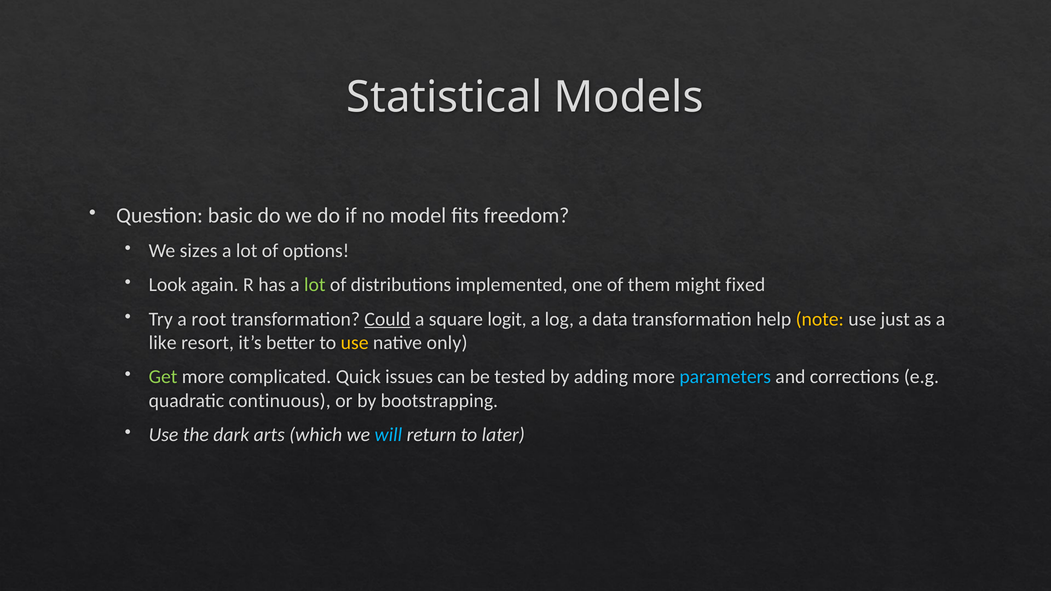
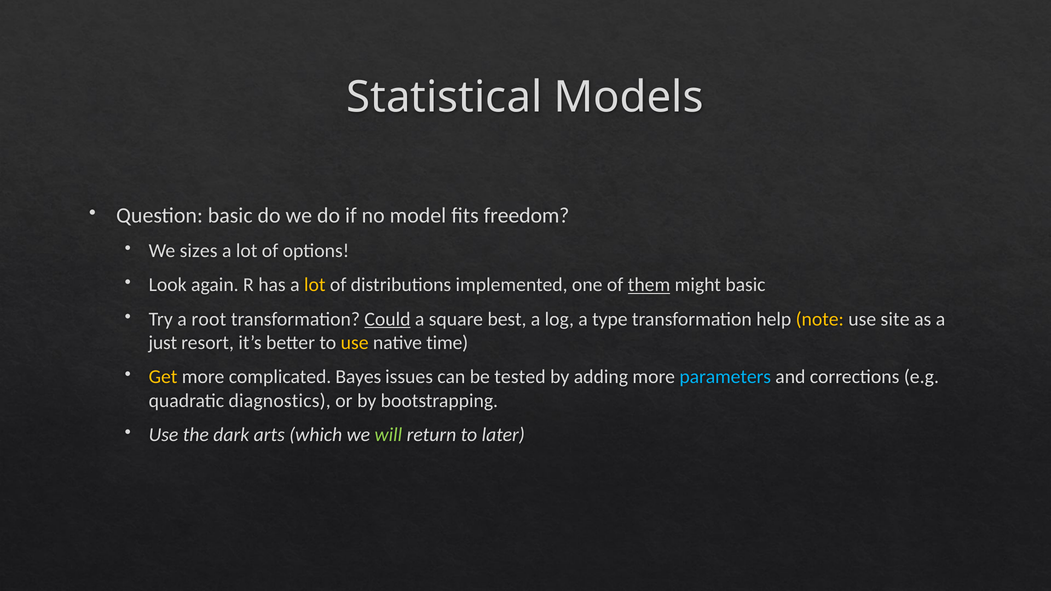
lot colour: light green -> yellow (315, 285)
them underline: none -> present (649, 285)
might fixed: fixed -> basic (745, 285)
logit: logit -> best (507, 319)
data: data -> type (610, 319)
just: just -> site (895, 319)
like: like -> just (163, 343)
only: only -> time (447, 343)
Get colour: light green -> yellow (163, 377)
Quick: Quick -> Bayes (358, 377)
continuous: continuous -> diagnostics (280, 401)
will colour: light blue -> light green (388, 435)
